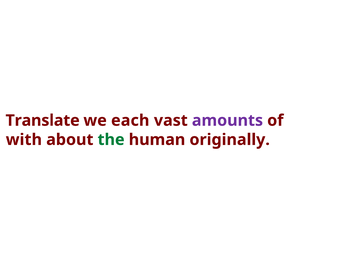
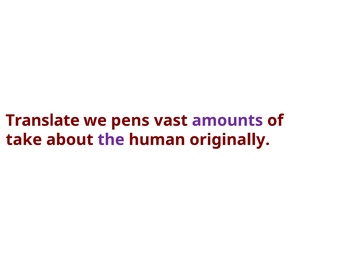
each: each -> pens (130, 121)
with: with -> take (24, 140)
the colour: green -> purple (111, 140)
